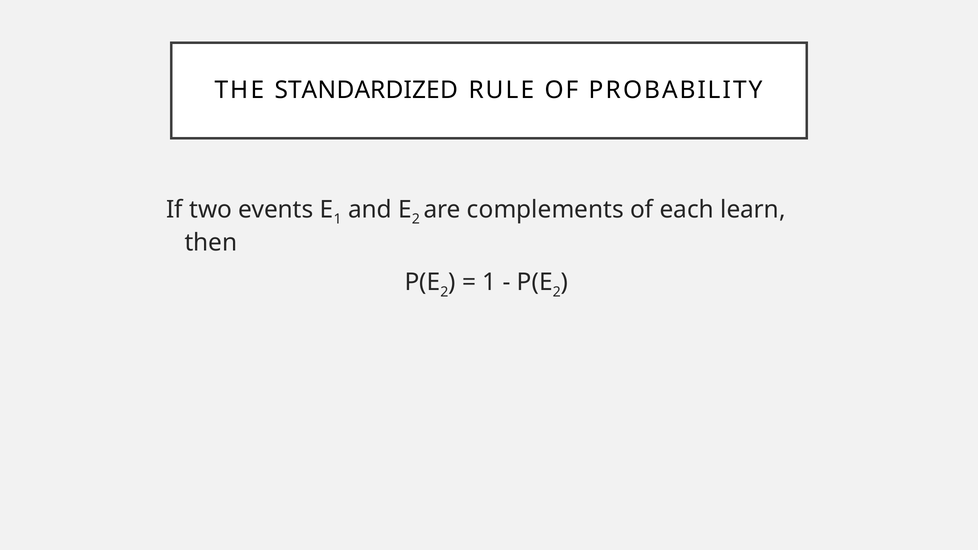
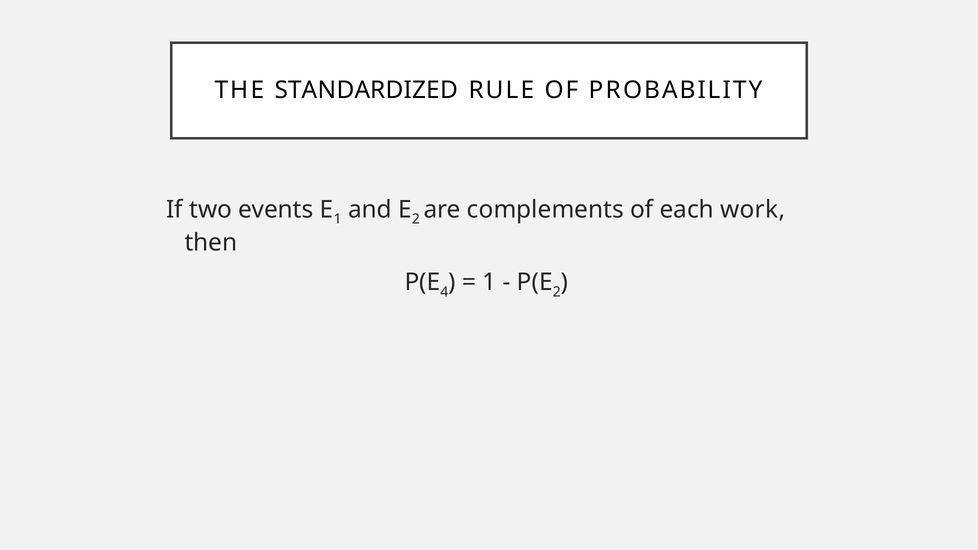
learn: learn -> work (753, 210)
2: 2 -> 4 (444, 292)
